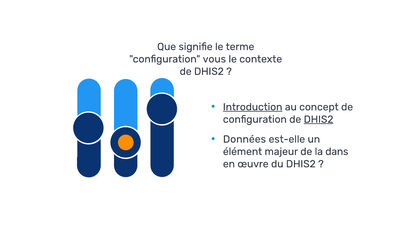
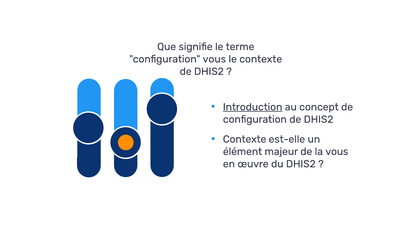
DHIS2 underline: present -> none (319, 119)
Données: Données -> Contexte (245, 139)
la dans: dans -> vous (337, 151)
